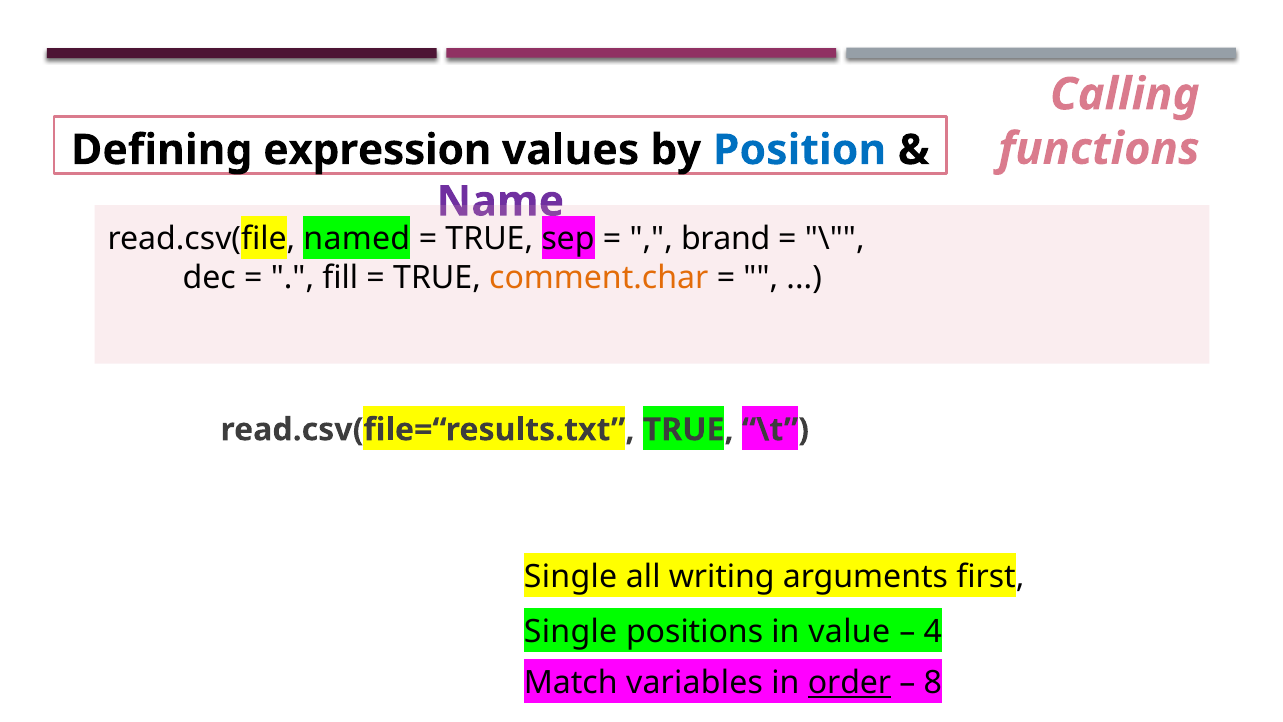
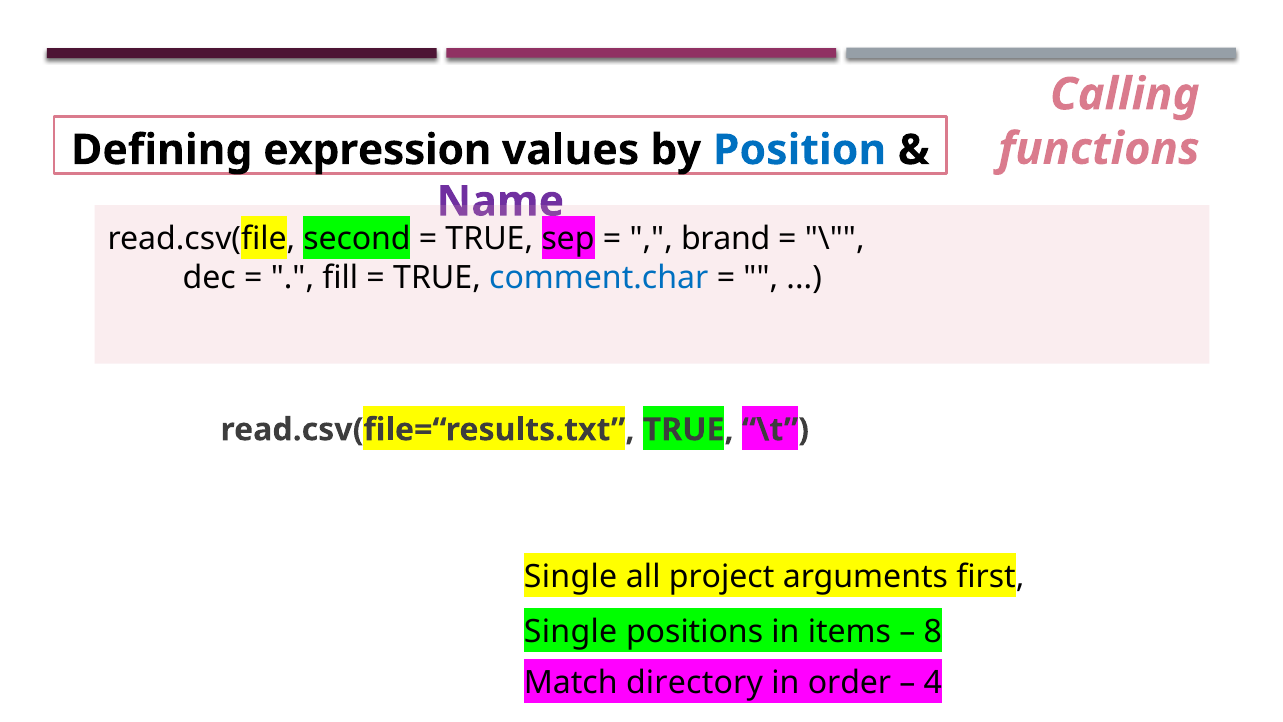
named: named -> second (357, 239)
comment.char colour: orange -> blue (599, 278)
writing: writing -> project (722, 576)
value: value -> items (849, 631)
4: 4 -> 8 (933, 631)
variables: variables -> directory (695, 683)
order underline: present -> none (849, 683)
8: 8 -> 4 (933, 683)
